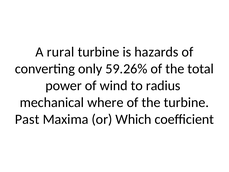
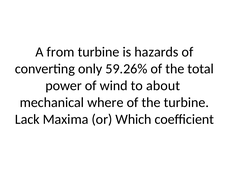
rural: rural -> from (61, 52)
radius: radius -> about (163, 86)
Past: Past -> Lack (27, 119)
